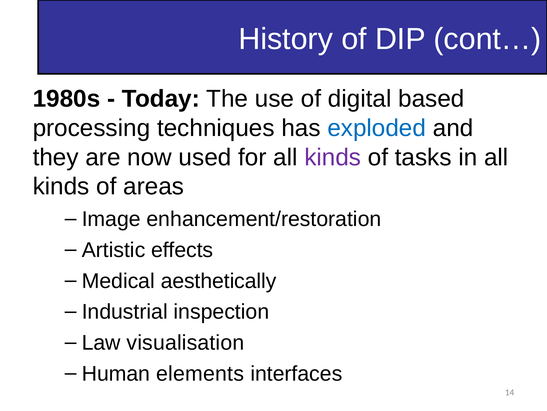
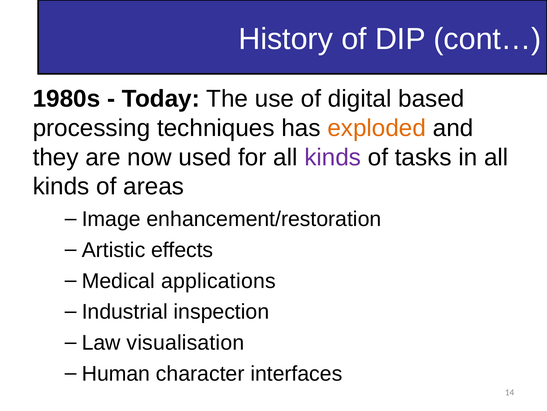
exploded colour: blue -> orange (377, 128)
aesthetically: aesthetically -> applications (218, 280)
elements: elements -> character (200, 373)
